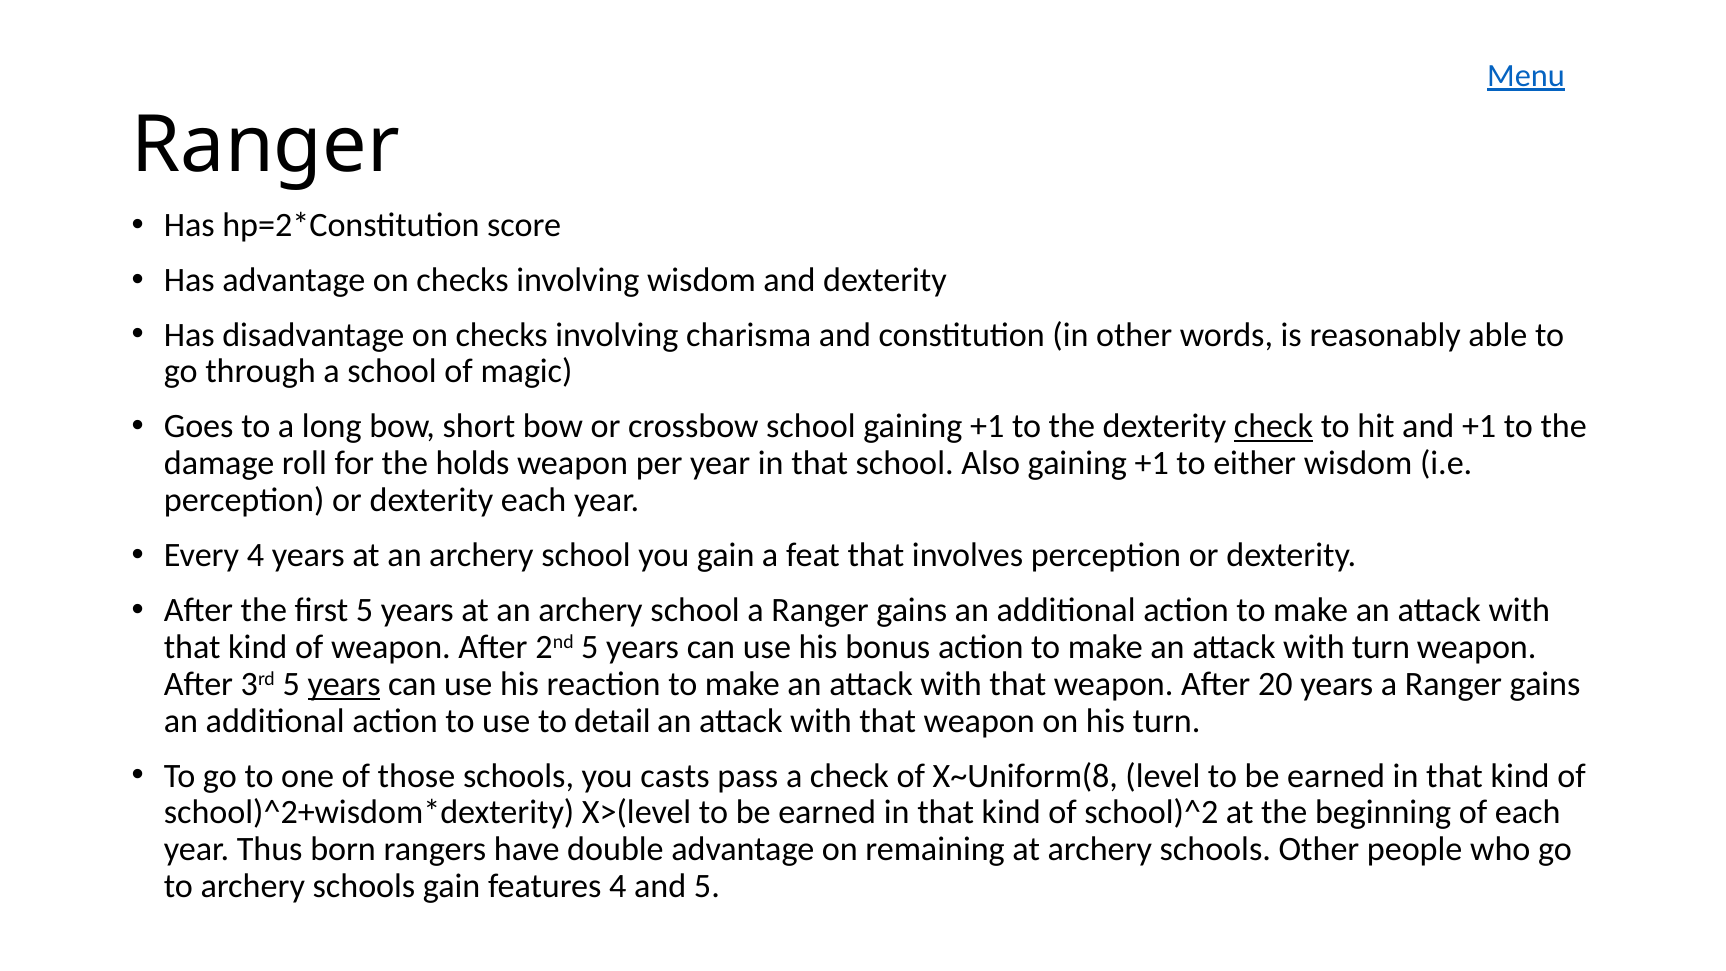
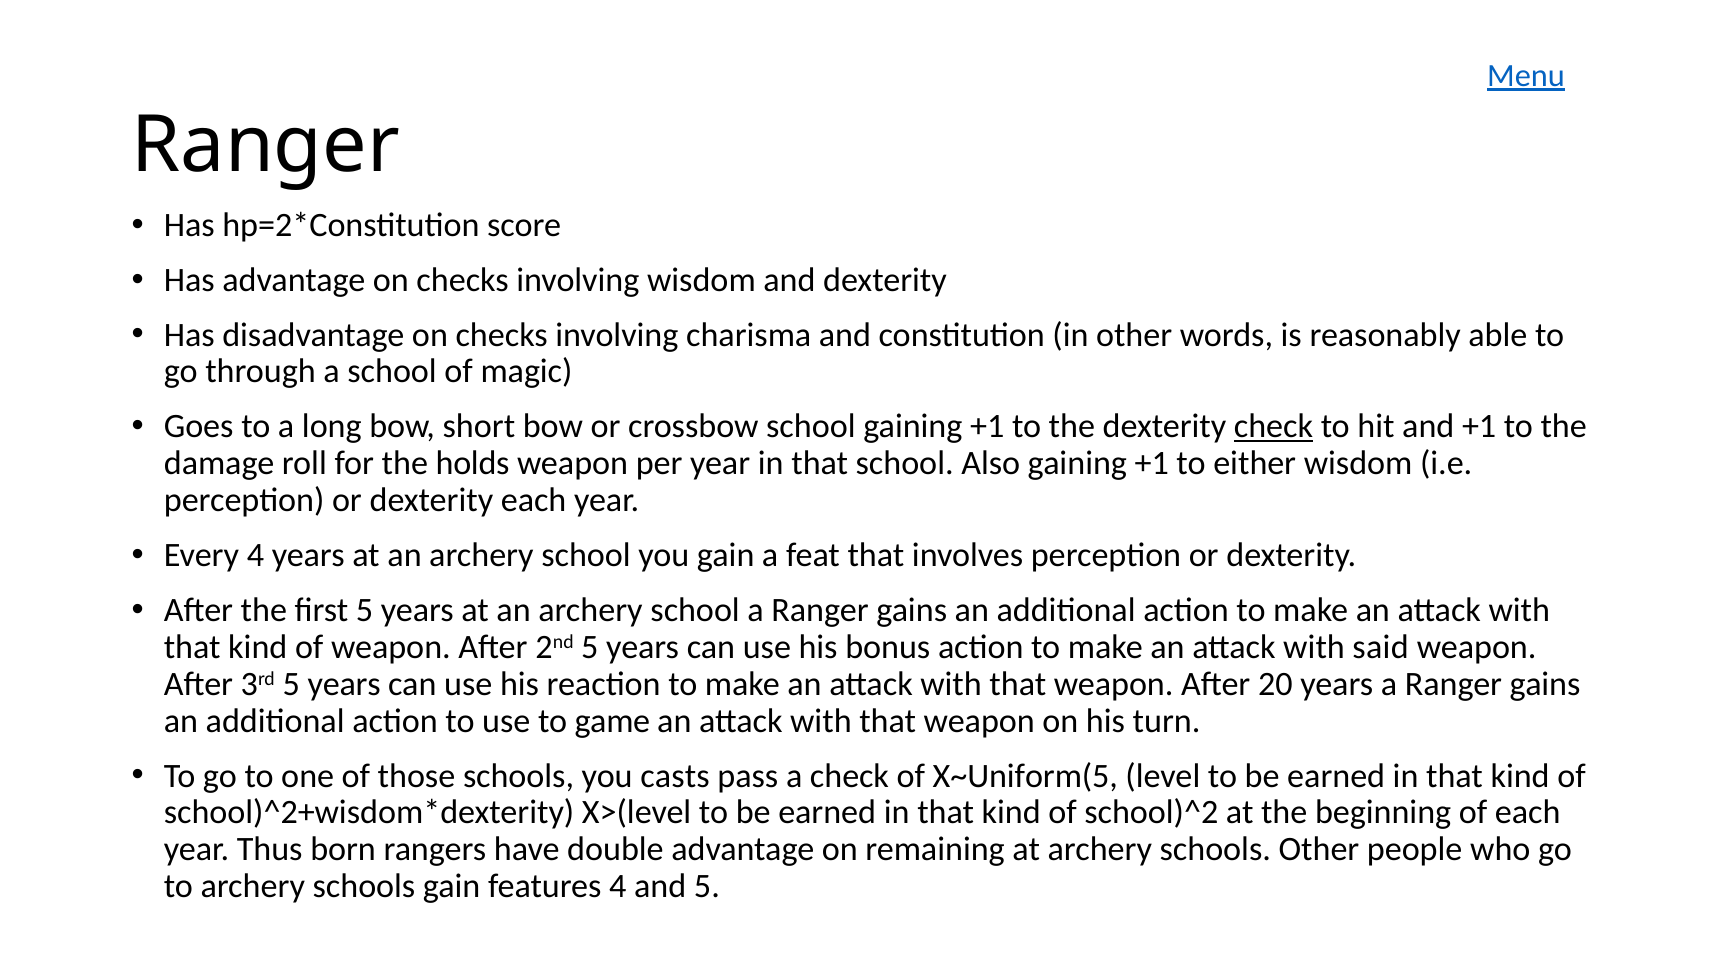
with turn: turn -> said (1381, 647)
years underline: present -> none (344, 684)
detail: detail -> game (612, 721)
X~Uniform(8: X~Uniform(8 -> X~Uniform(5 (1025, 776)
